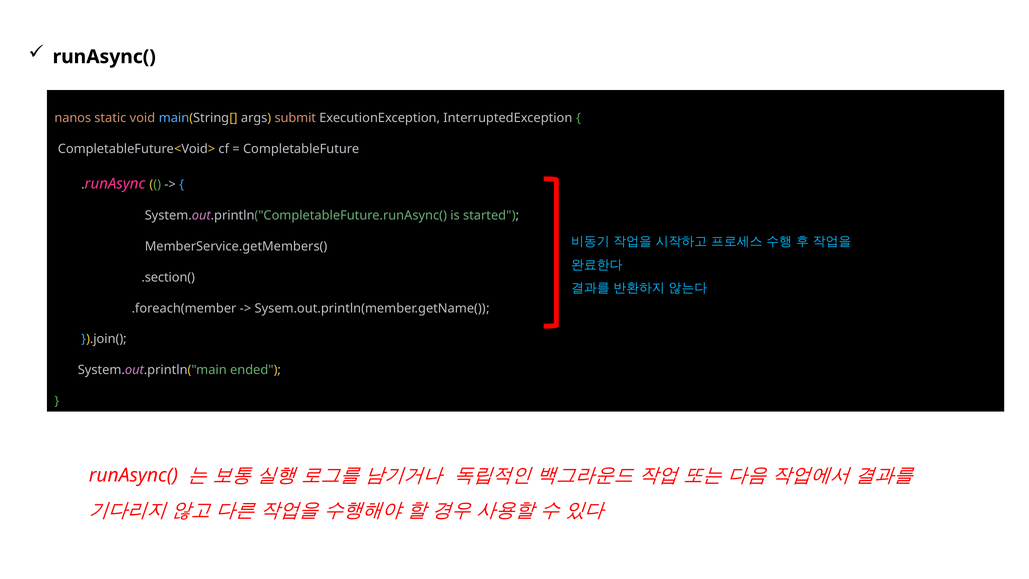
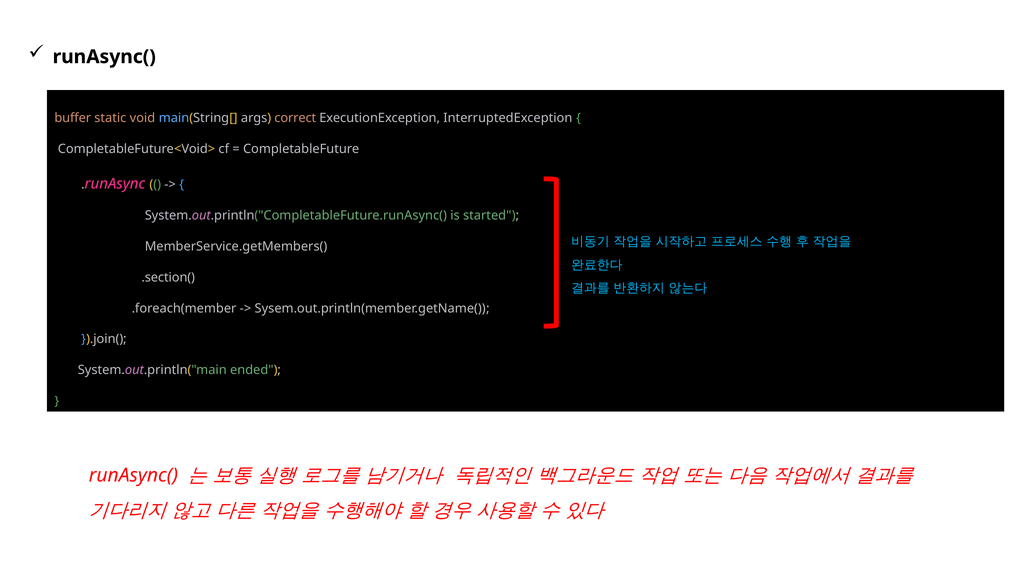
nanos: nanos -> buffer (73, 118)
submit: submit -> correct (295, 118)
